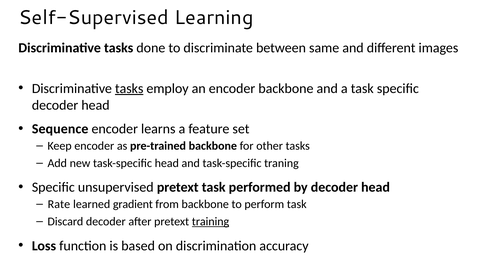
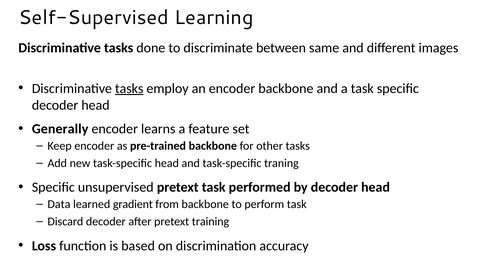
Sequence: Sequence -> Generally (60, 129)
Rate: Rate -> Data (59, 204)
training underline: present -> none (211, 221)
